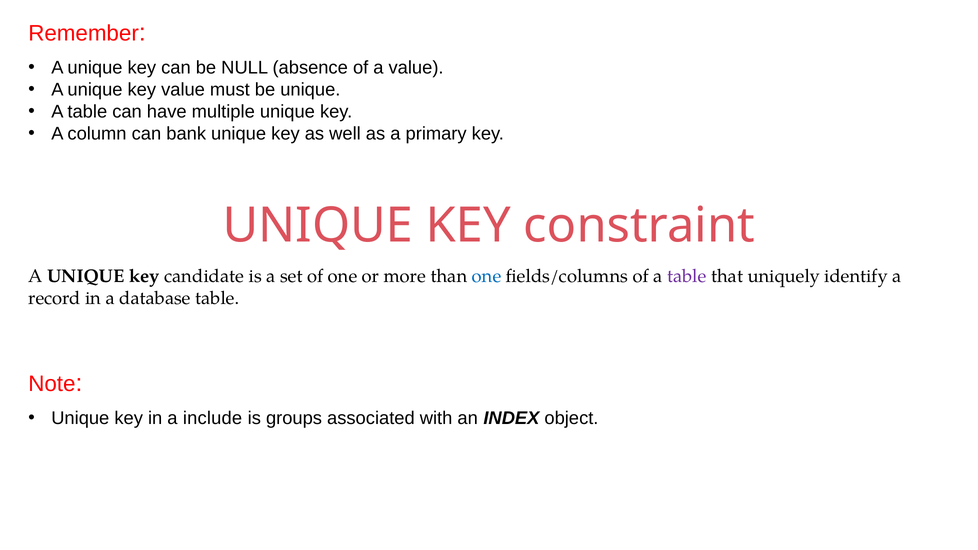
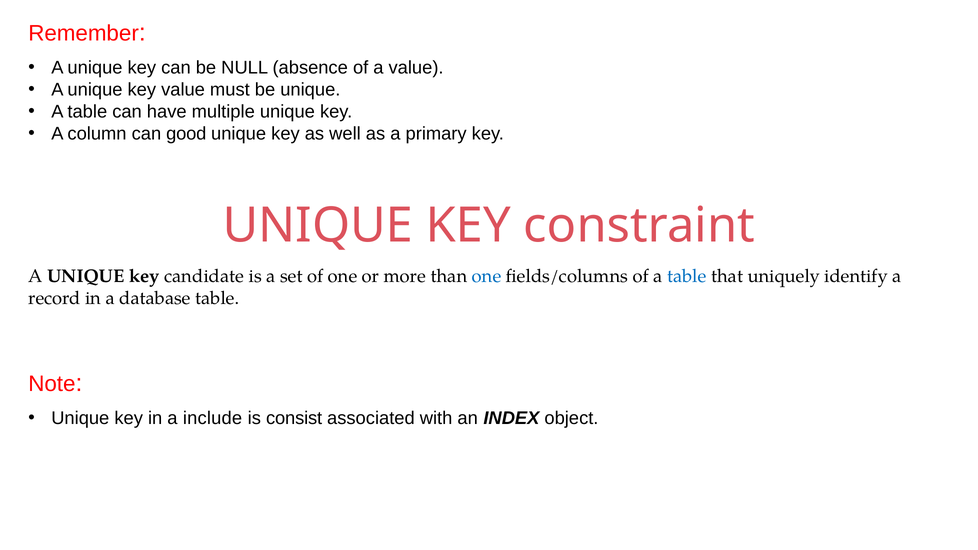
bank: bank -> good (186, 134)
table colour: purple -> blue (687, 276)
groups: groups -> consist (294, 418)
